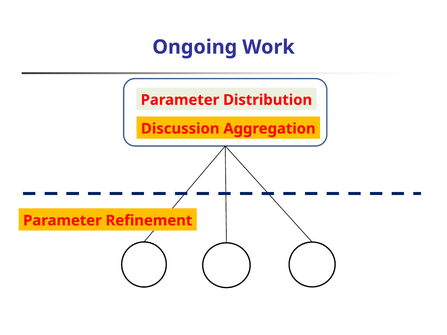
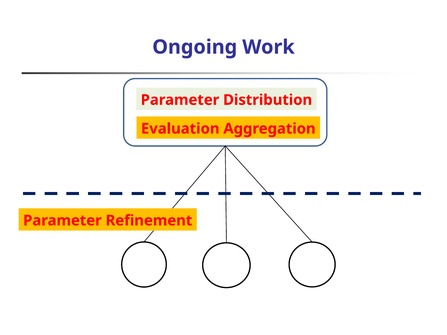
Discussion: Discussion -> Evaluation (180, 129)
